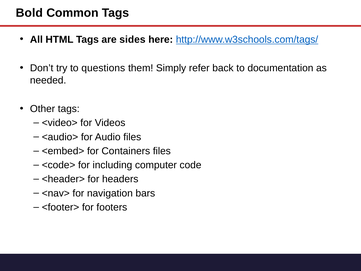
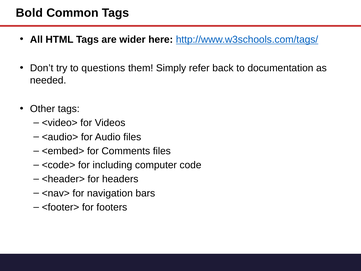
sides: sides -> wider (132, 39)
Containers: Containers -> Comments (126, 151)
